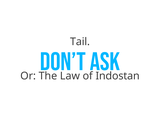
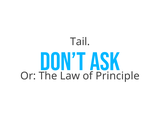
Indostan: Indostan -> Principle (118, 76)
